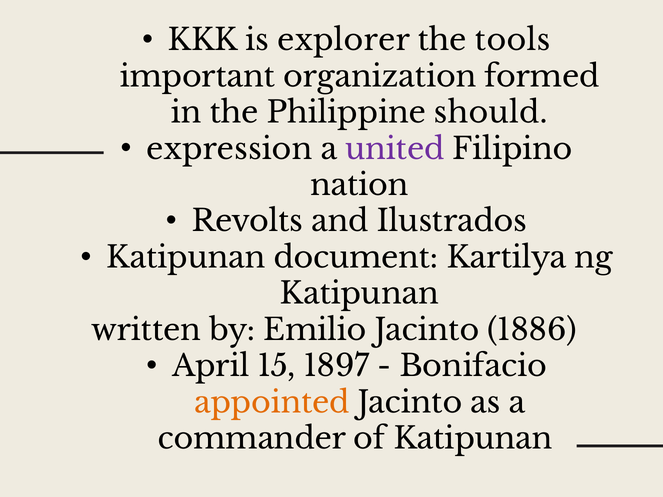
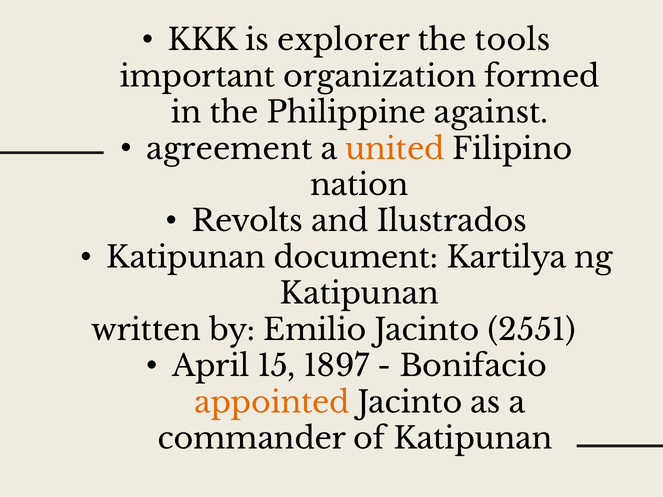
should: should -> against (491, 113)
expression: expression -> agreement (229, 149)
united colour: purple -> orange (395, 149)
1886: 1886 -> 2551 (532, 330)
